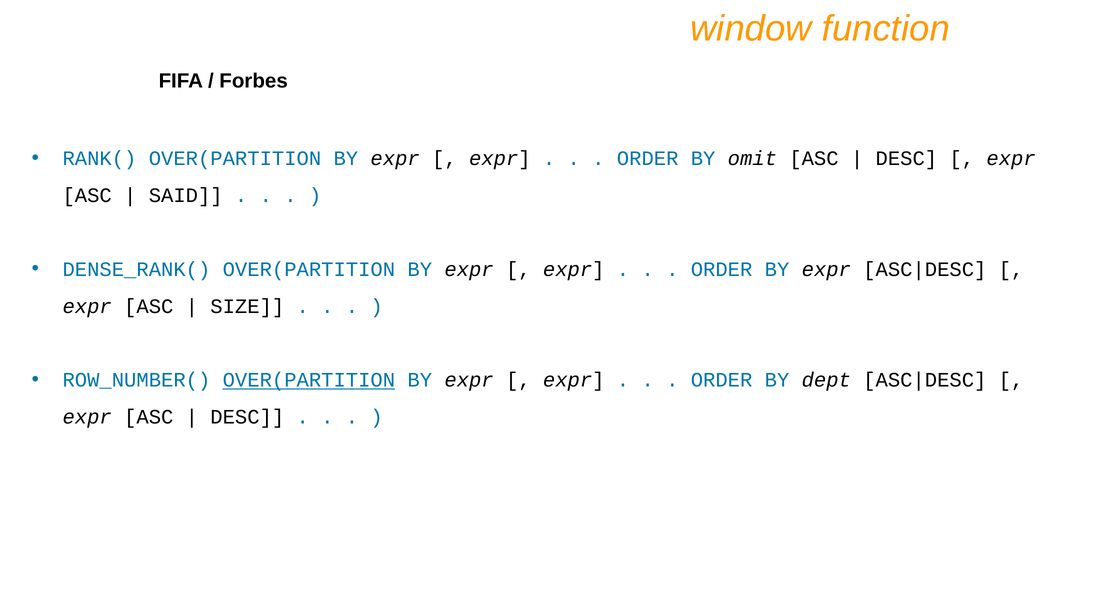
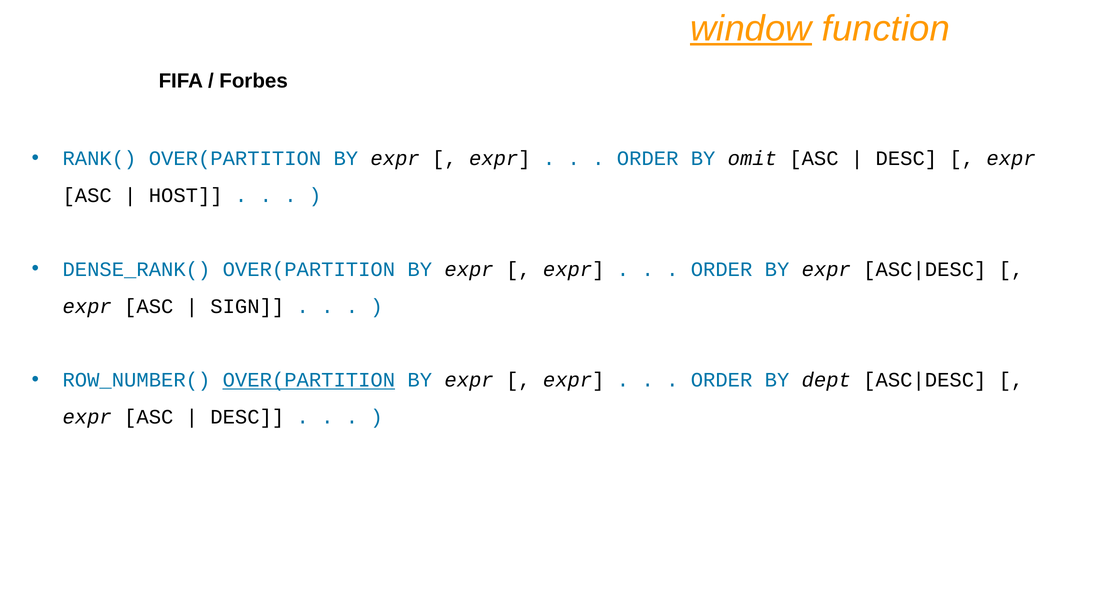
window underline: none -> present (751, 28)
SAID: SAID -> HOST (186, 195)
SIZE: SIZE -> SIGN (247, 306)
